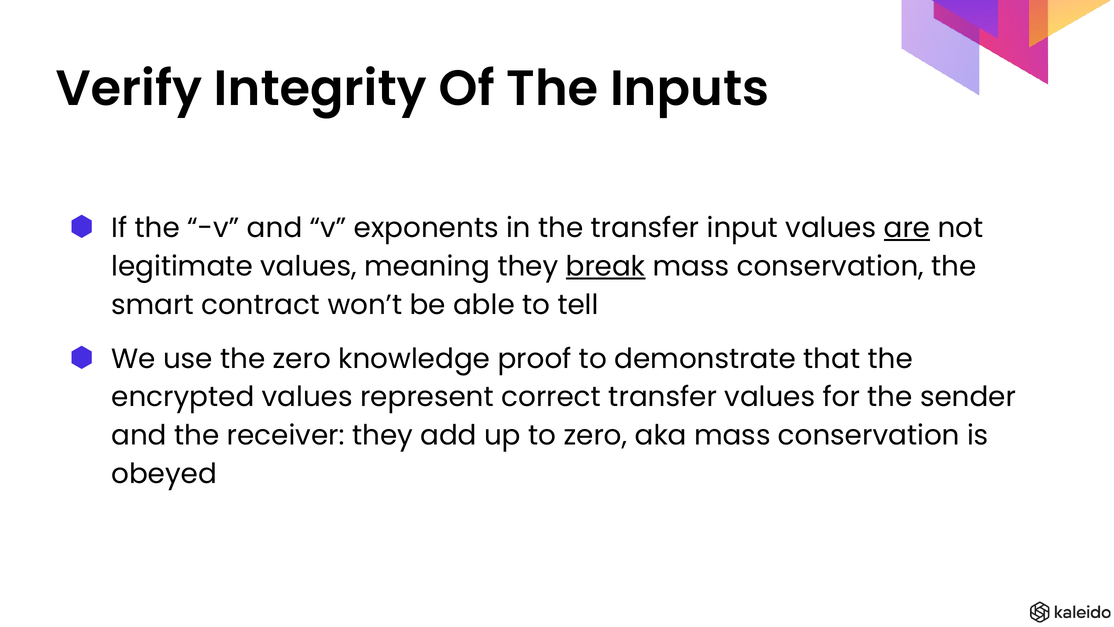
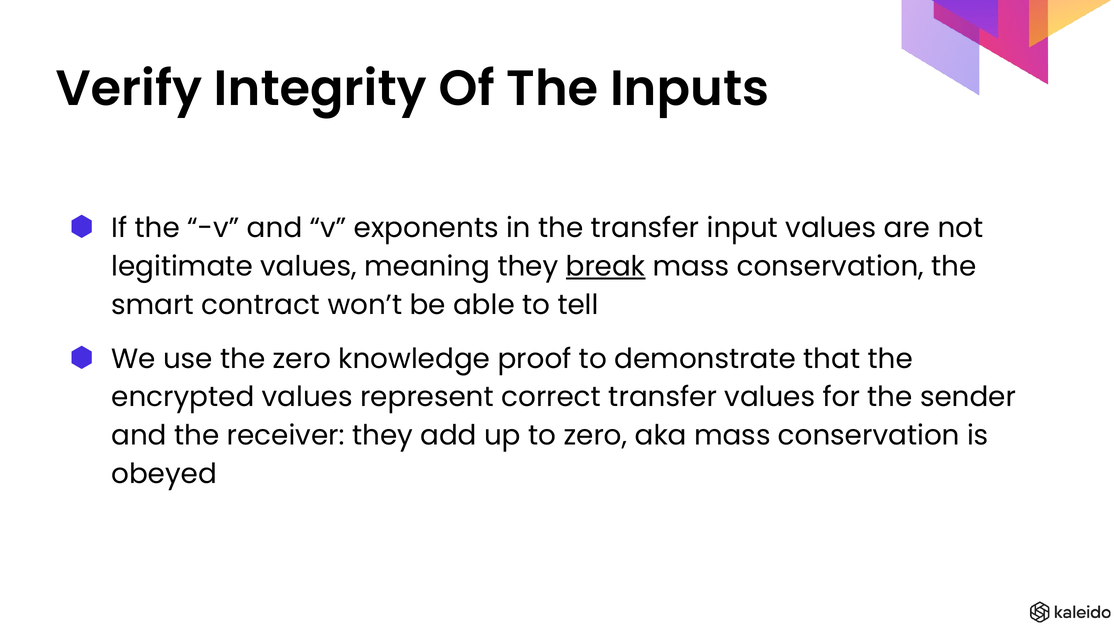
are underline: present -> none (907, 228)
